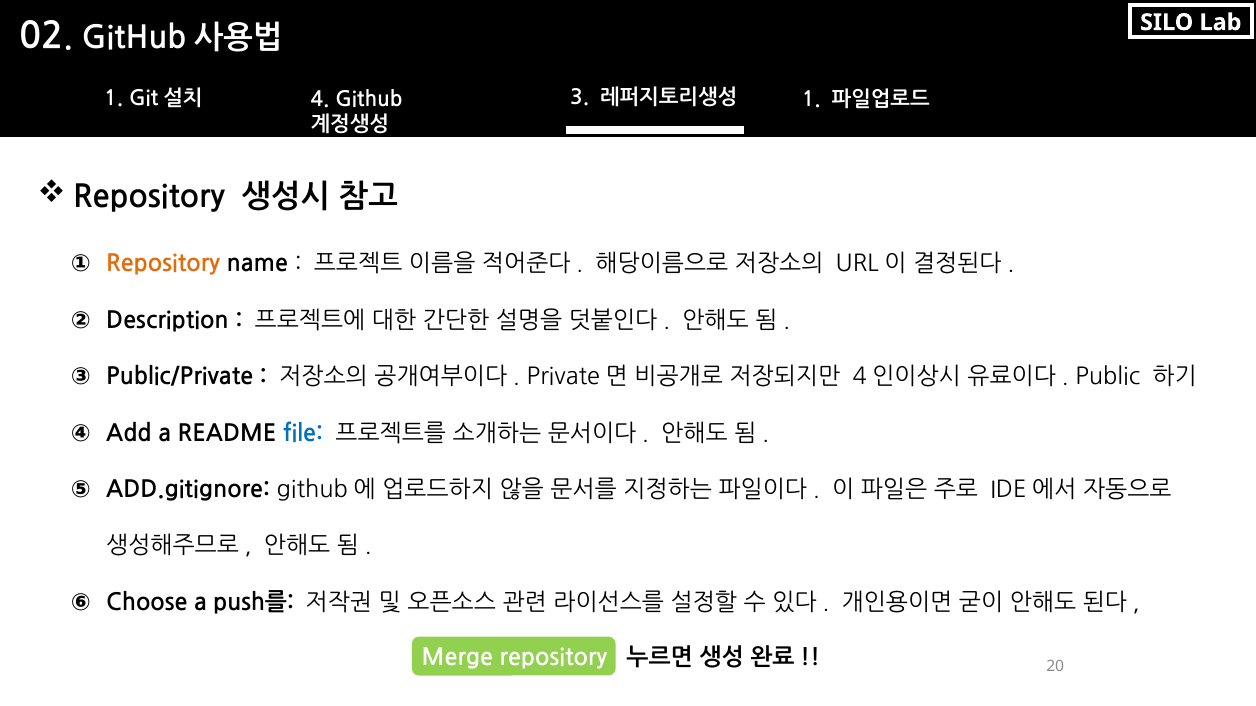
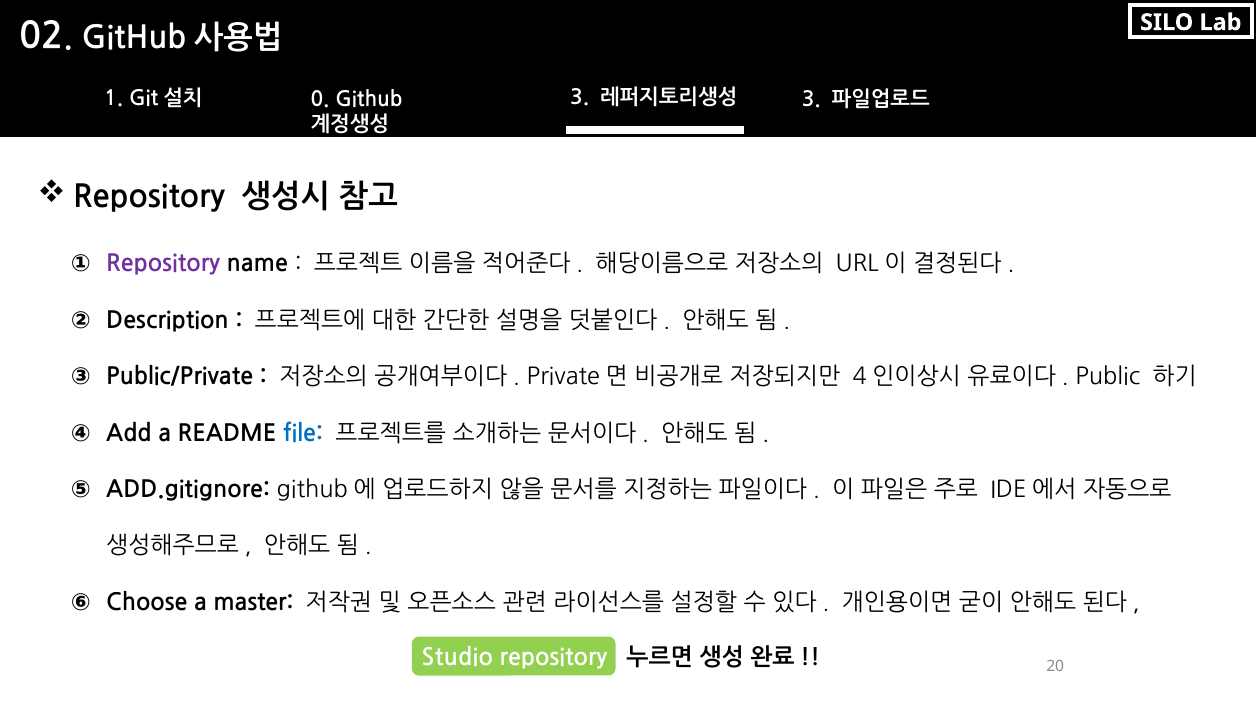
1: 1 -> 3 (811, 99)
4: 4 -> 0 (320, 99)
Repository colour: orange -> purple (163, 264)
push를: push를 -> master (253, 603)
Merge: Merge -> Studio (457, 658)
